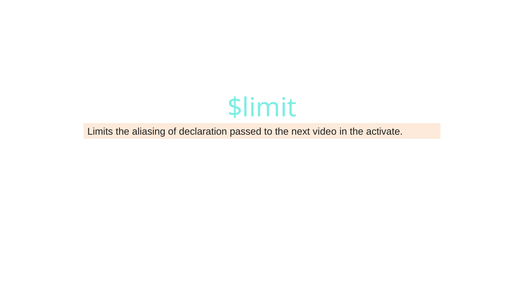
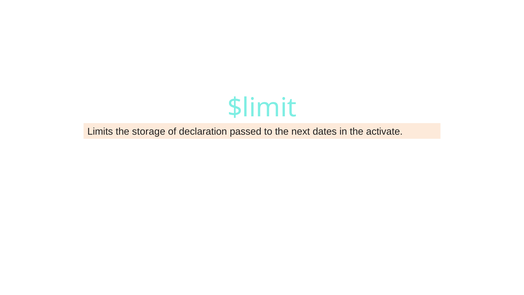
aliasing: aliasing -> storage (149, 132)
video: video -> dates (325, 132)
